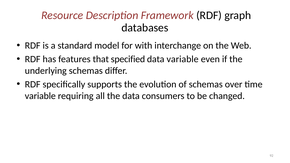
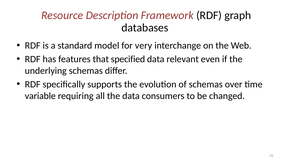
with: with -> very (144, 46)
data variable: variable -> relevant (183, 59)
